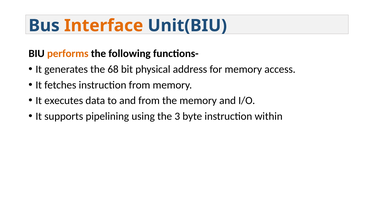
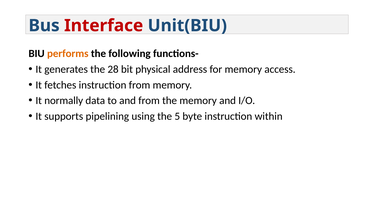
Interface colour: orange -> red (104, 26)
68: 68 -> 28 (113, 69)
executes: executes -> normally (64, 101)
3: 3 -> 5 (177, 116)
